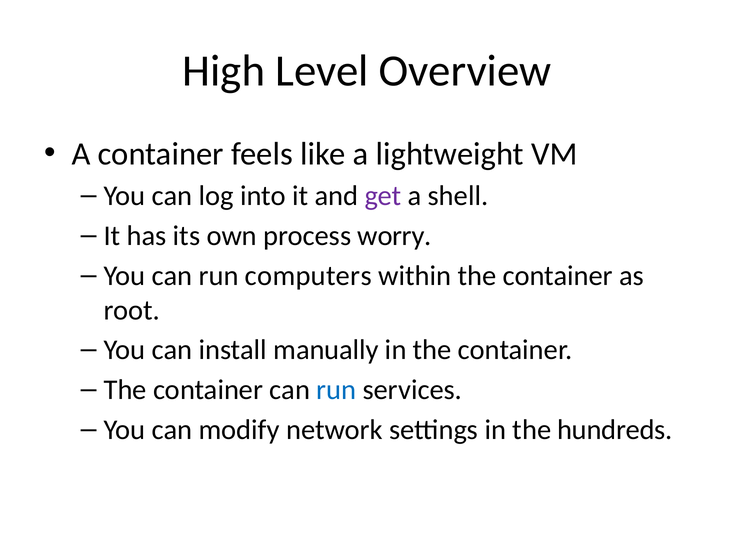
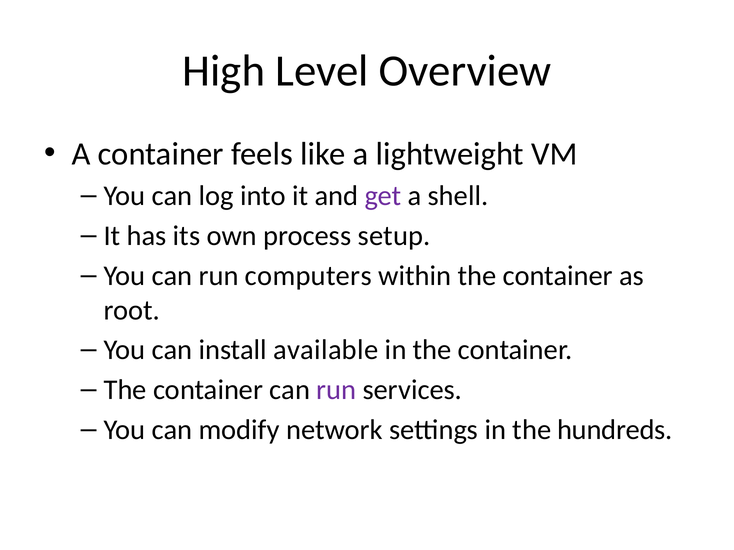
worry: worry -> setup (394, 236)
manually: manually -> available (326, 350)
run colour: blue -> purple (336, 390)
